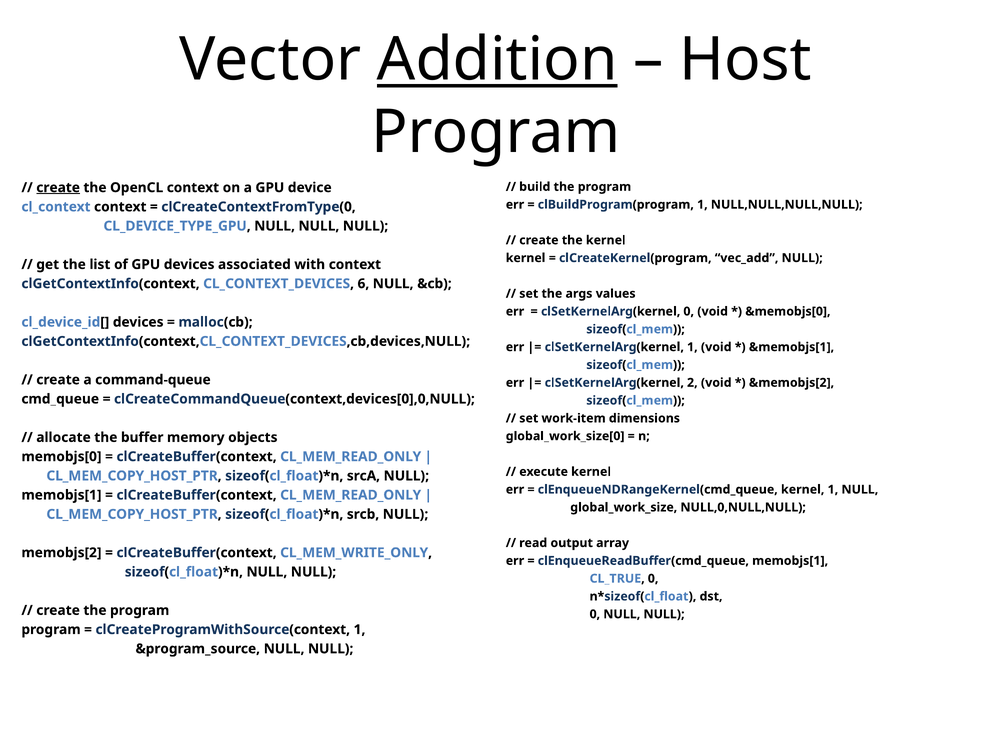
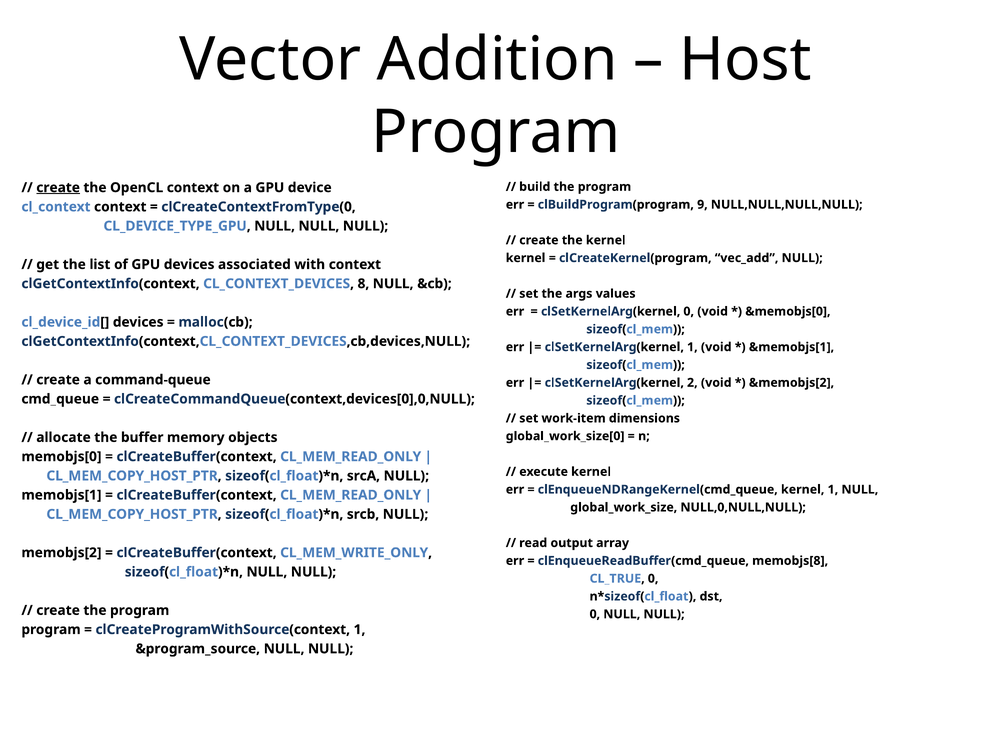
Addition underline: present -> none (497, 60)
clBuildProgram(program 1: 1 -> 9 (702, 205)
6: 6 -> 8 (363, 284)
clEnqueueReadBuffer(cmd_queue memobjs[1: memobjs[1 -> memobjs[8 (790, 561)
